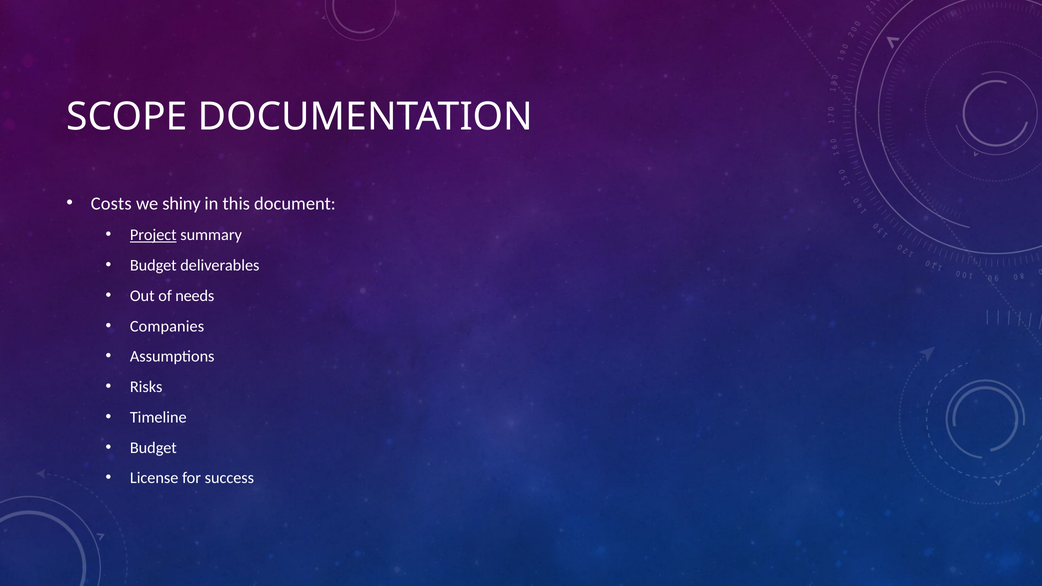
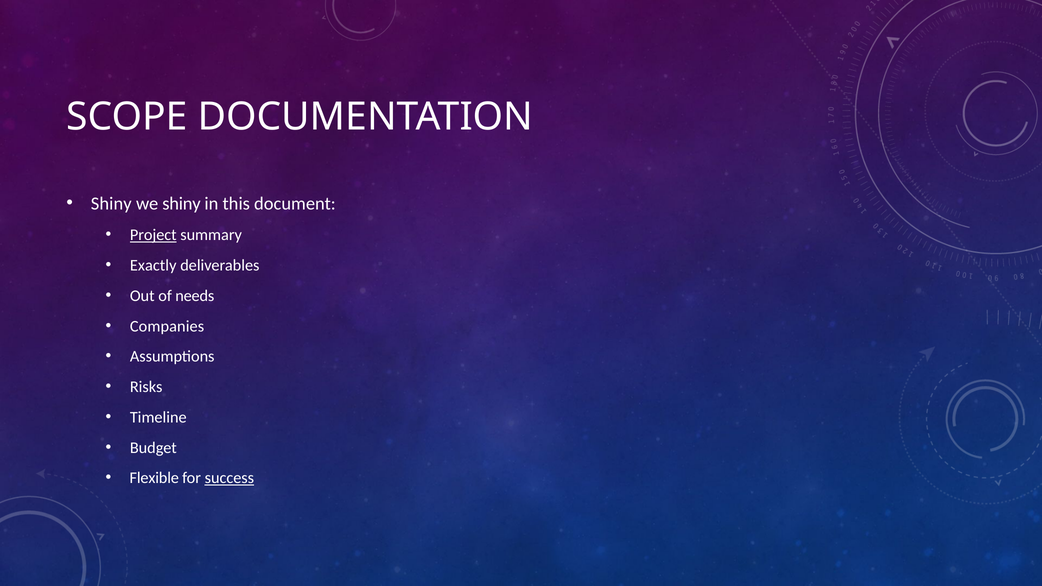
Costs: Costs -> Shiny (111, 203)
Budget: Budget -> Exactly (153, 265)
License: License -> Flexible (154, 478)
success underline: none -> present (229, 478)
